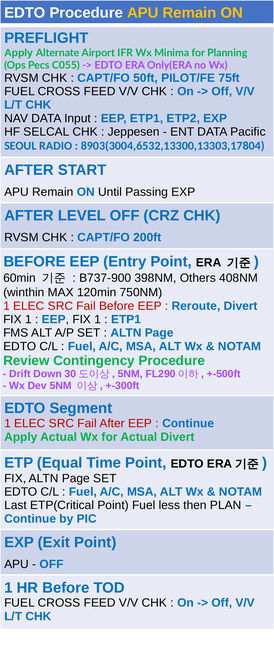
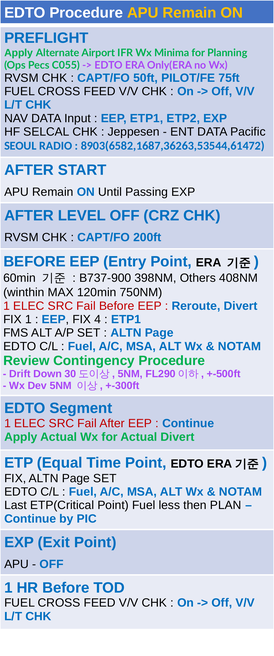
8903(3004,6532,13300,13303,17804: 8903(3004,6532,13300,13303,17804 -> 8903(6582,1687,36263,53544,61472 (173, 146)
EEP FIX 1: 1 -> 4 (98, 319)
